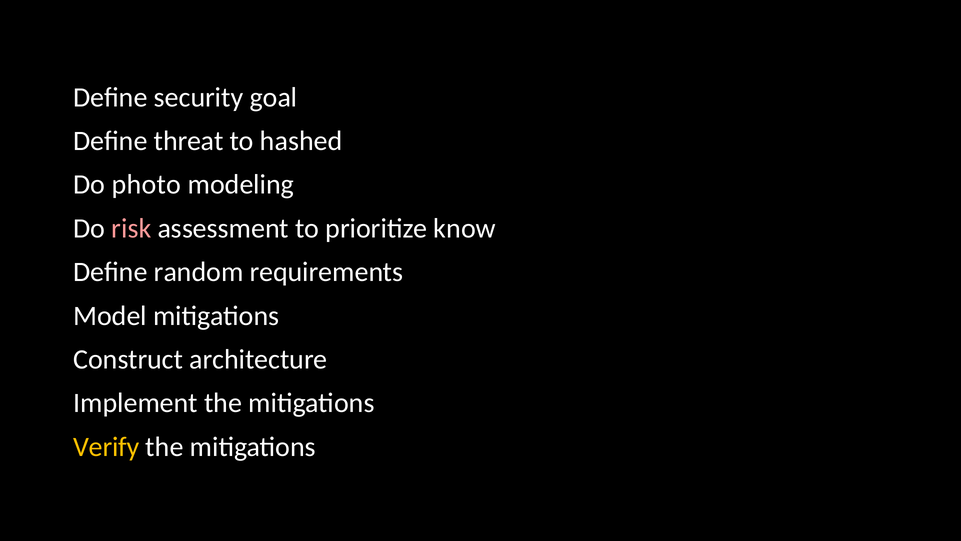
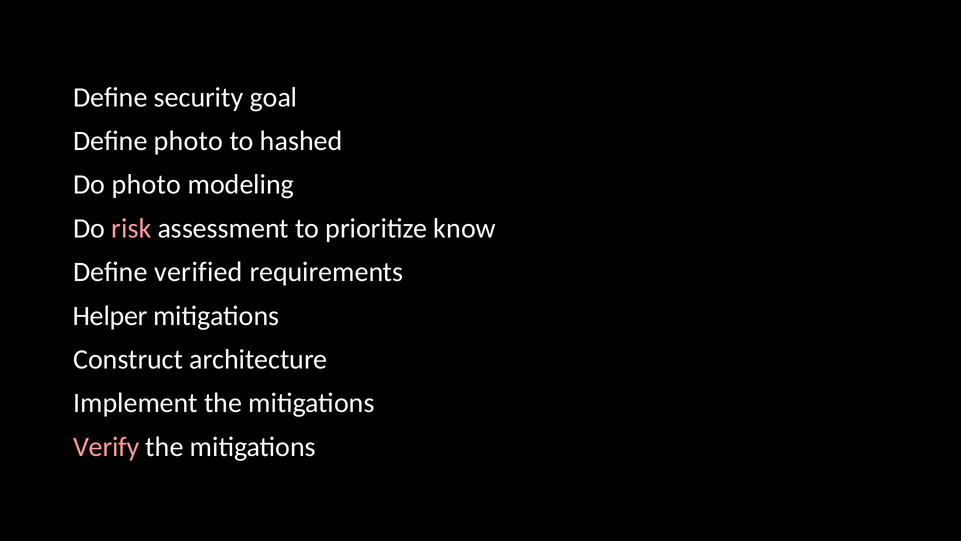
Define threat: threat -> photo (188, 141)
random: random -> verified (198, 272)
Model: Model -> Helper (110, 316)
Verify colour: yellow -> pink (106, 447)
